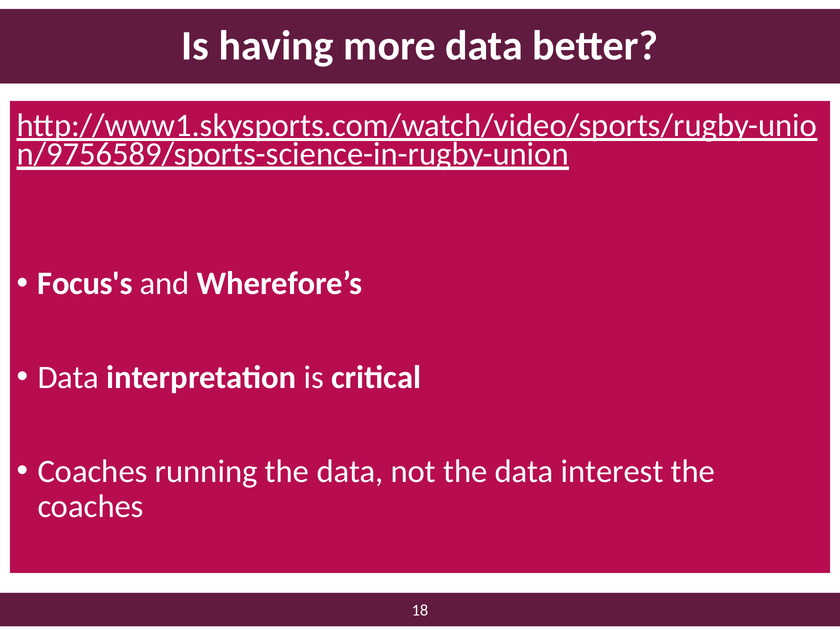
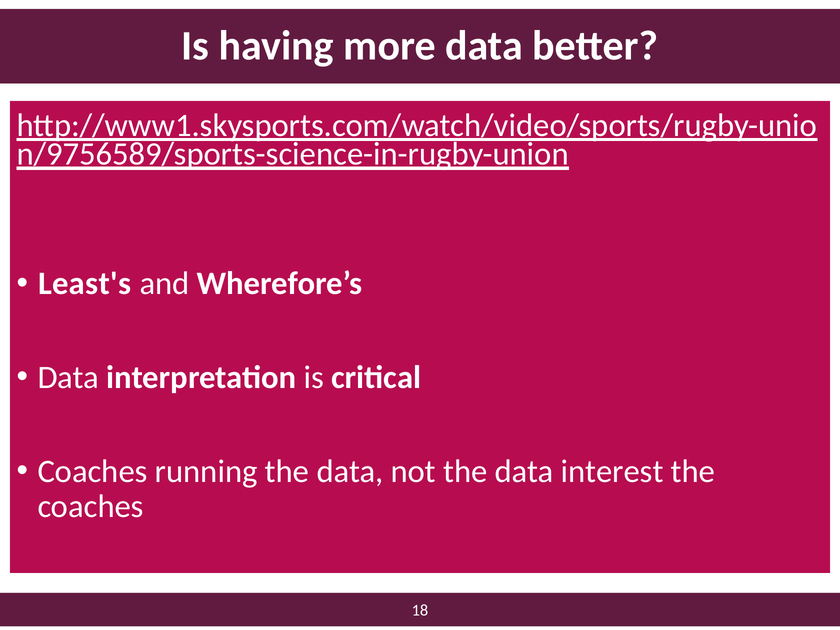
Focus's: Focus's -> Least's (85, 284)
